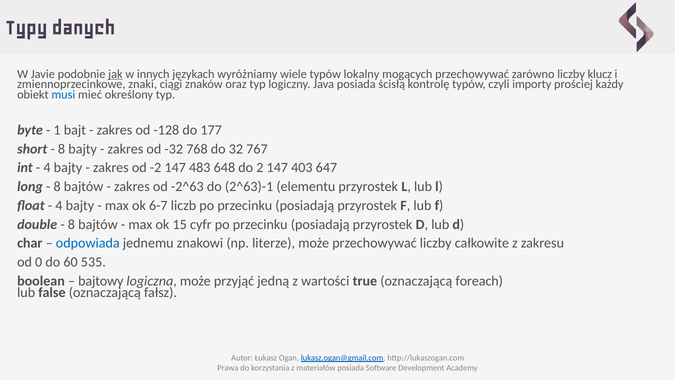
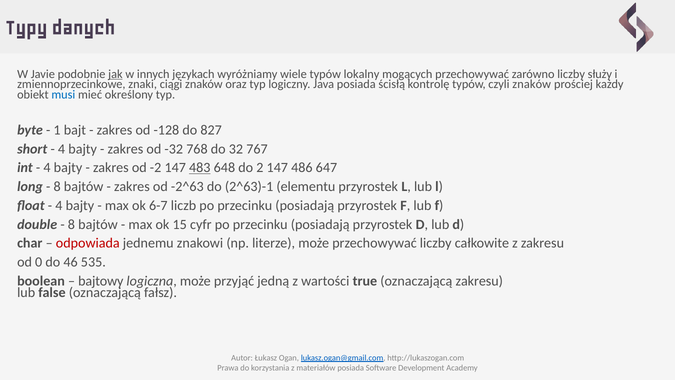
klucz: klucz -> służy (600, 74)
czyli importy: importy -> znaków (532, 84)
177: 177 -> 827 (211, 130)
8: 8 -> 4 (62, 149)
483 underline: none -> present (200, 168)
403: 403 -> 486 (302, 168)
odpowiada colour: blue -> red (88, 243)
60: 60 -> 46 (71, 262)
oznaczającą foreach: foreach -> zakresu (479, 281)
